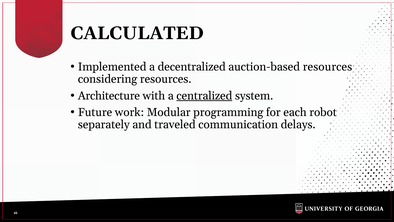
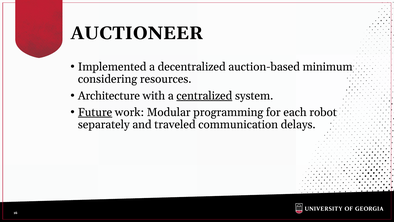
CALCULATED: CALCULATED -> AUCTIONEER (137, 33)
auction-based resources: resources -> minimum (328, 67)
Future underline: none -> present (95, 112)
